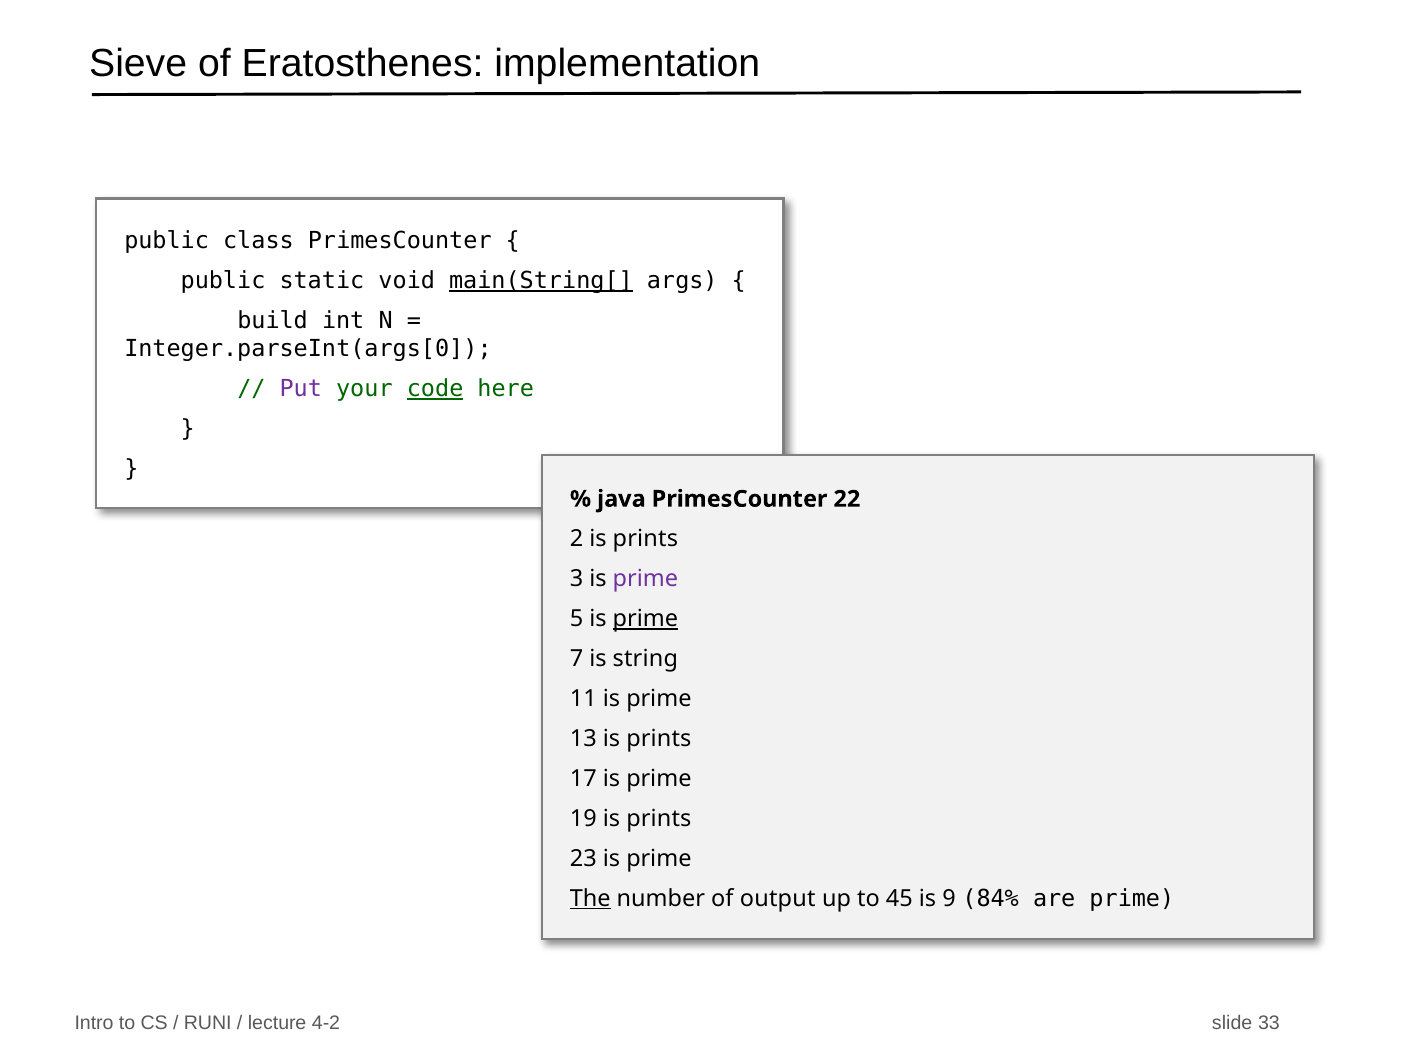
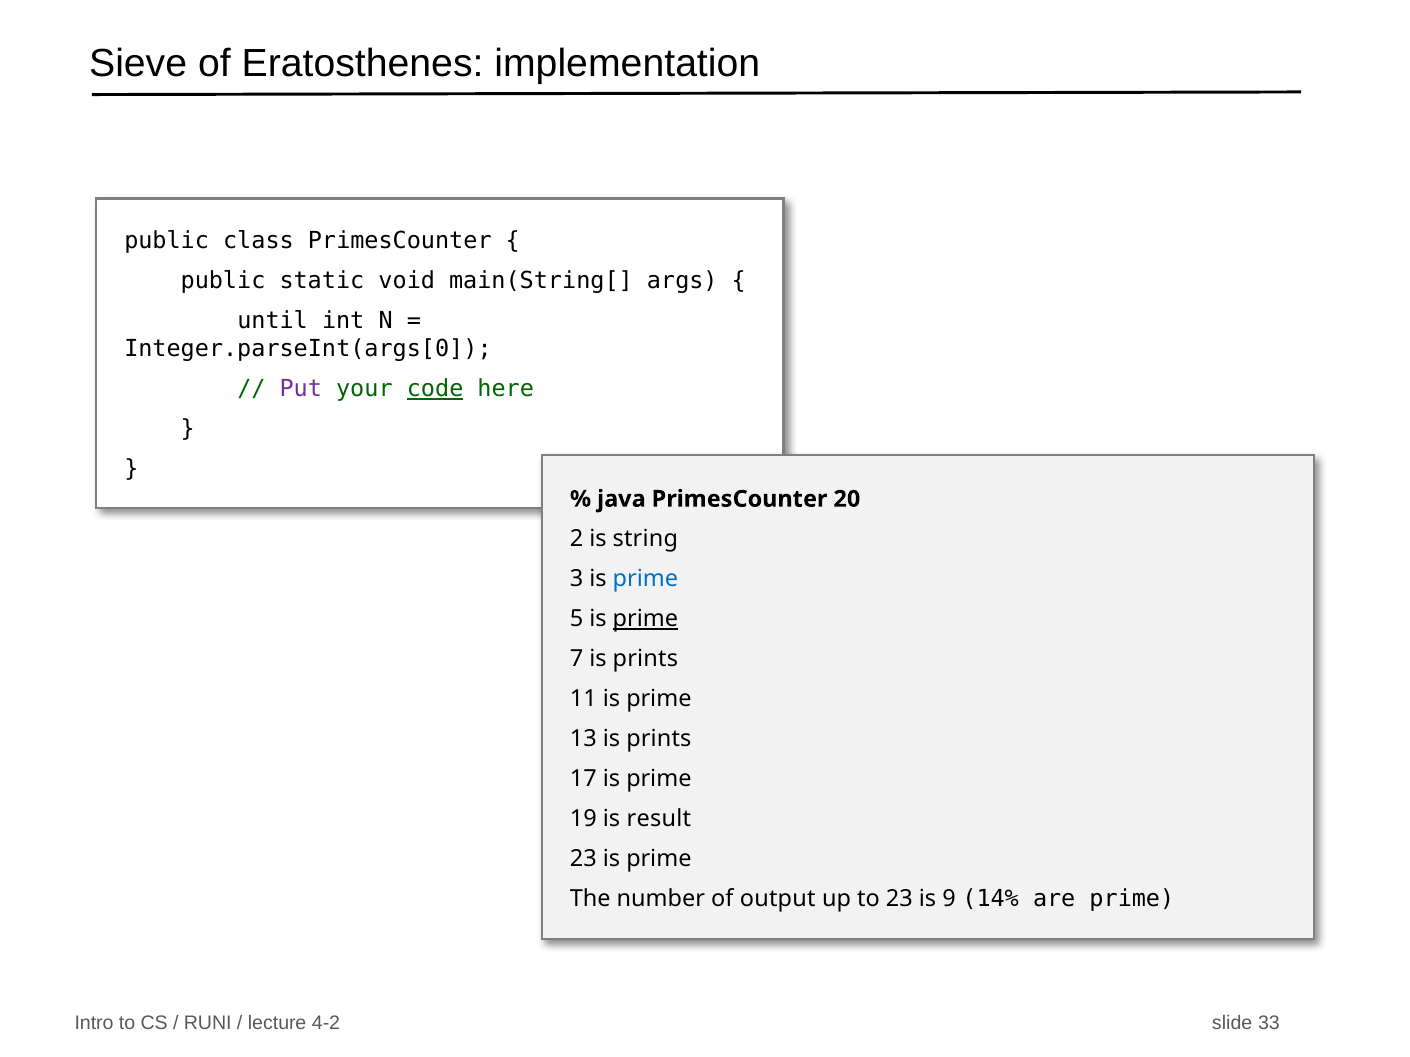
main(String[ underline: present -> none (541, 281)
build: build -> until (273, 321)
22: 22 -> 20 (847, 499)
2 is prints: prints -> string (645, 539)
prime colour: purple -> blue (645, 579)
7 is string: string -> prints (645, 659)
19 is prints: prints -> result (659, 819)
The underline: present -> none (590, 899)
to 45: 45 -> 23 (899, 899)
84%: 84% -> 14% (991, 899)
